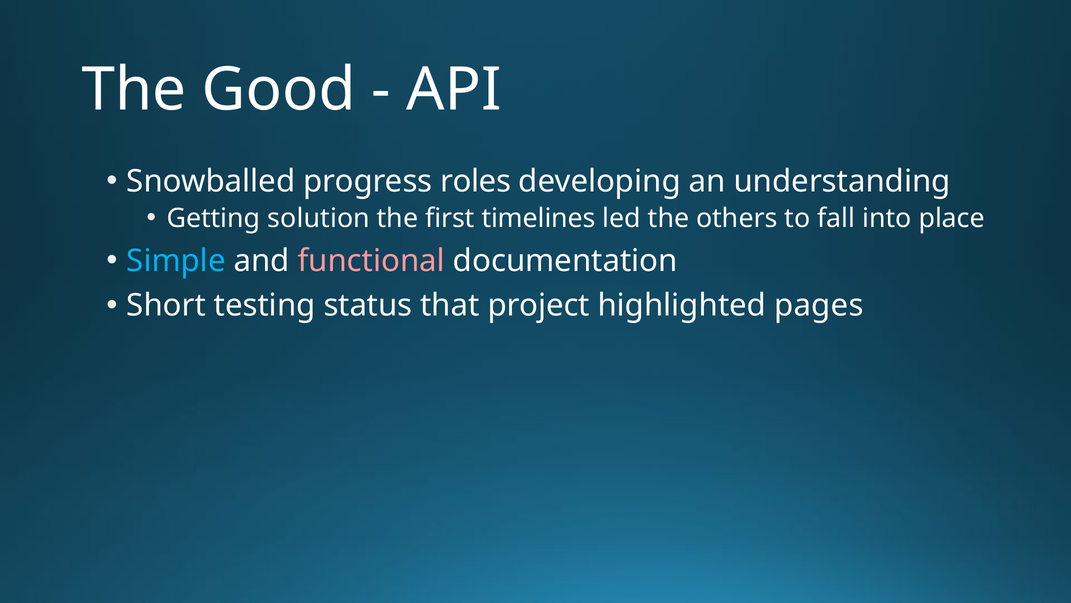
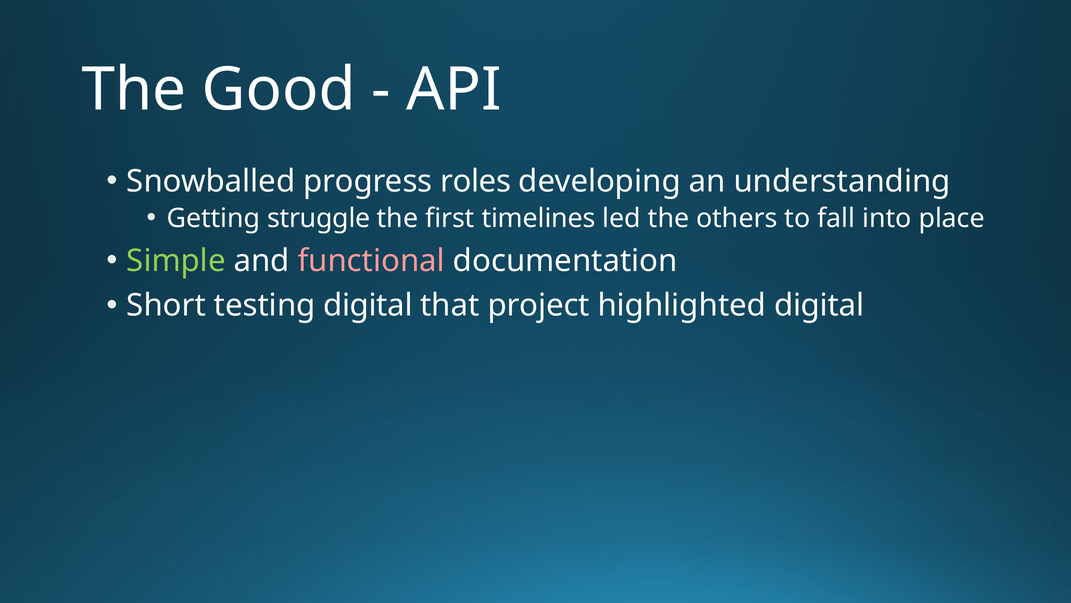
solution: solution -> struggle (319, 218)
Simple colour: light blue -> light green (176, 260)
testing status: status -> digital (368, 305)
highlighted pages: pages -> digital (819, 305)
